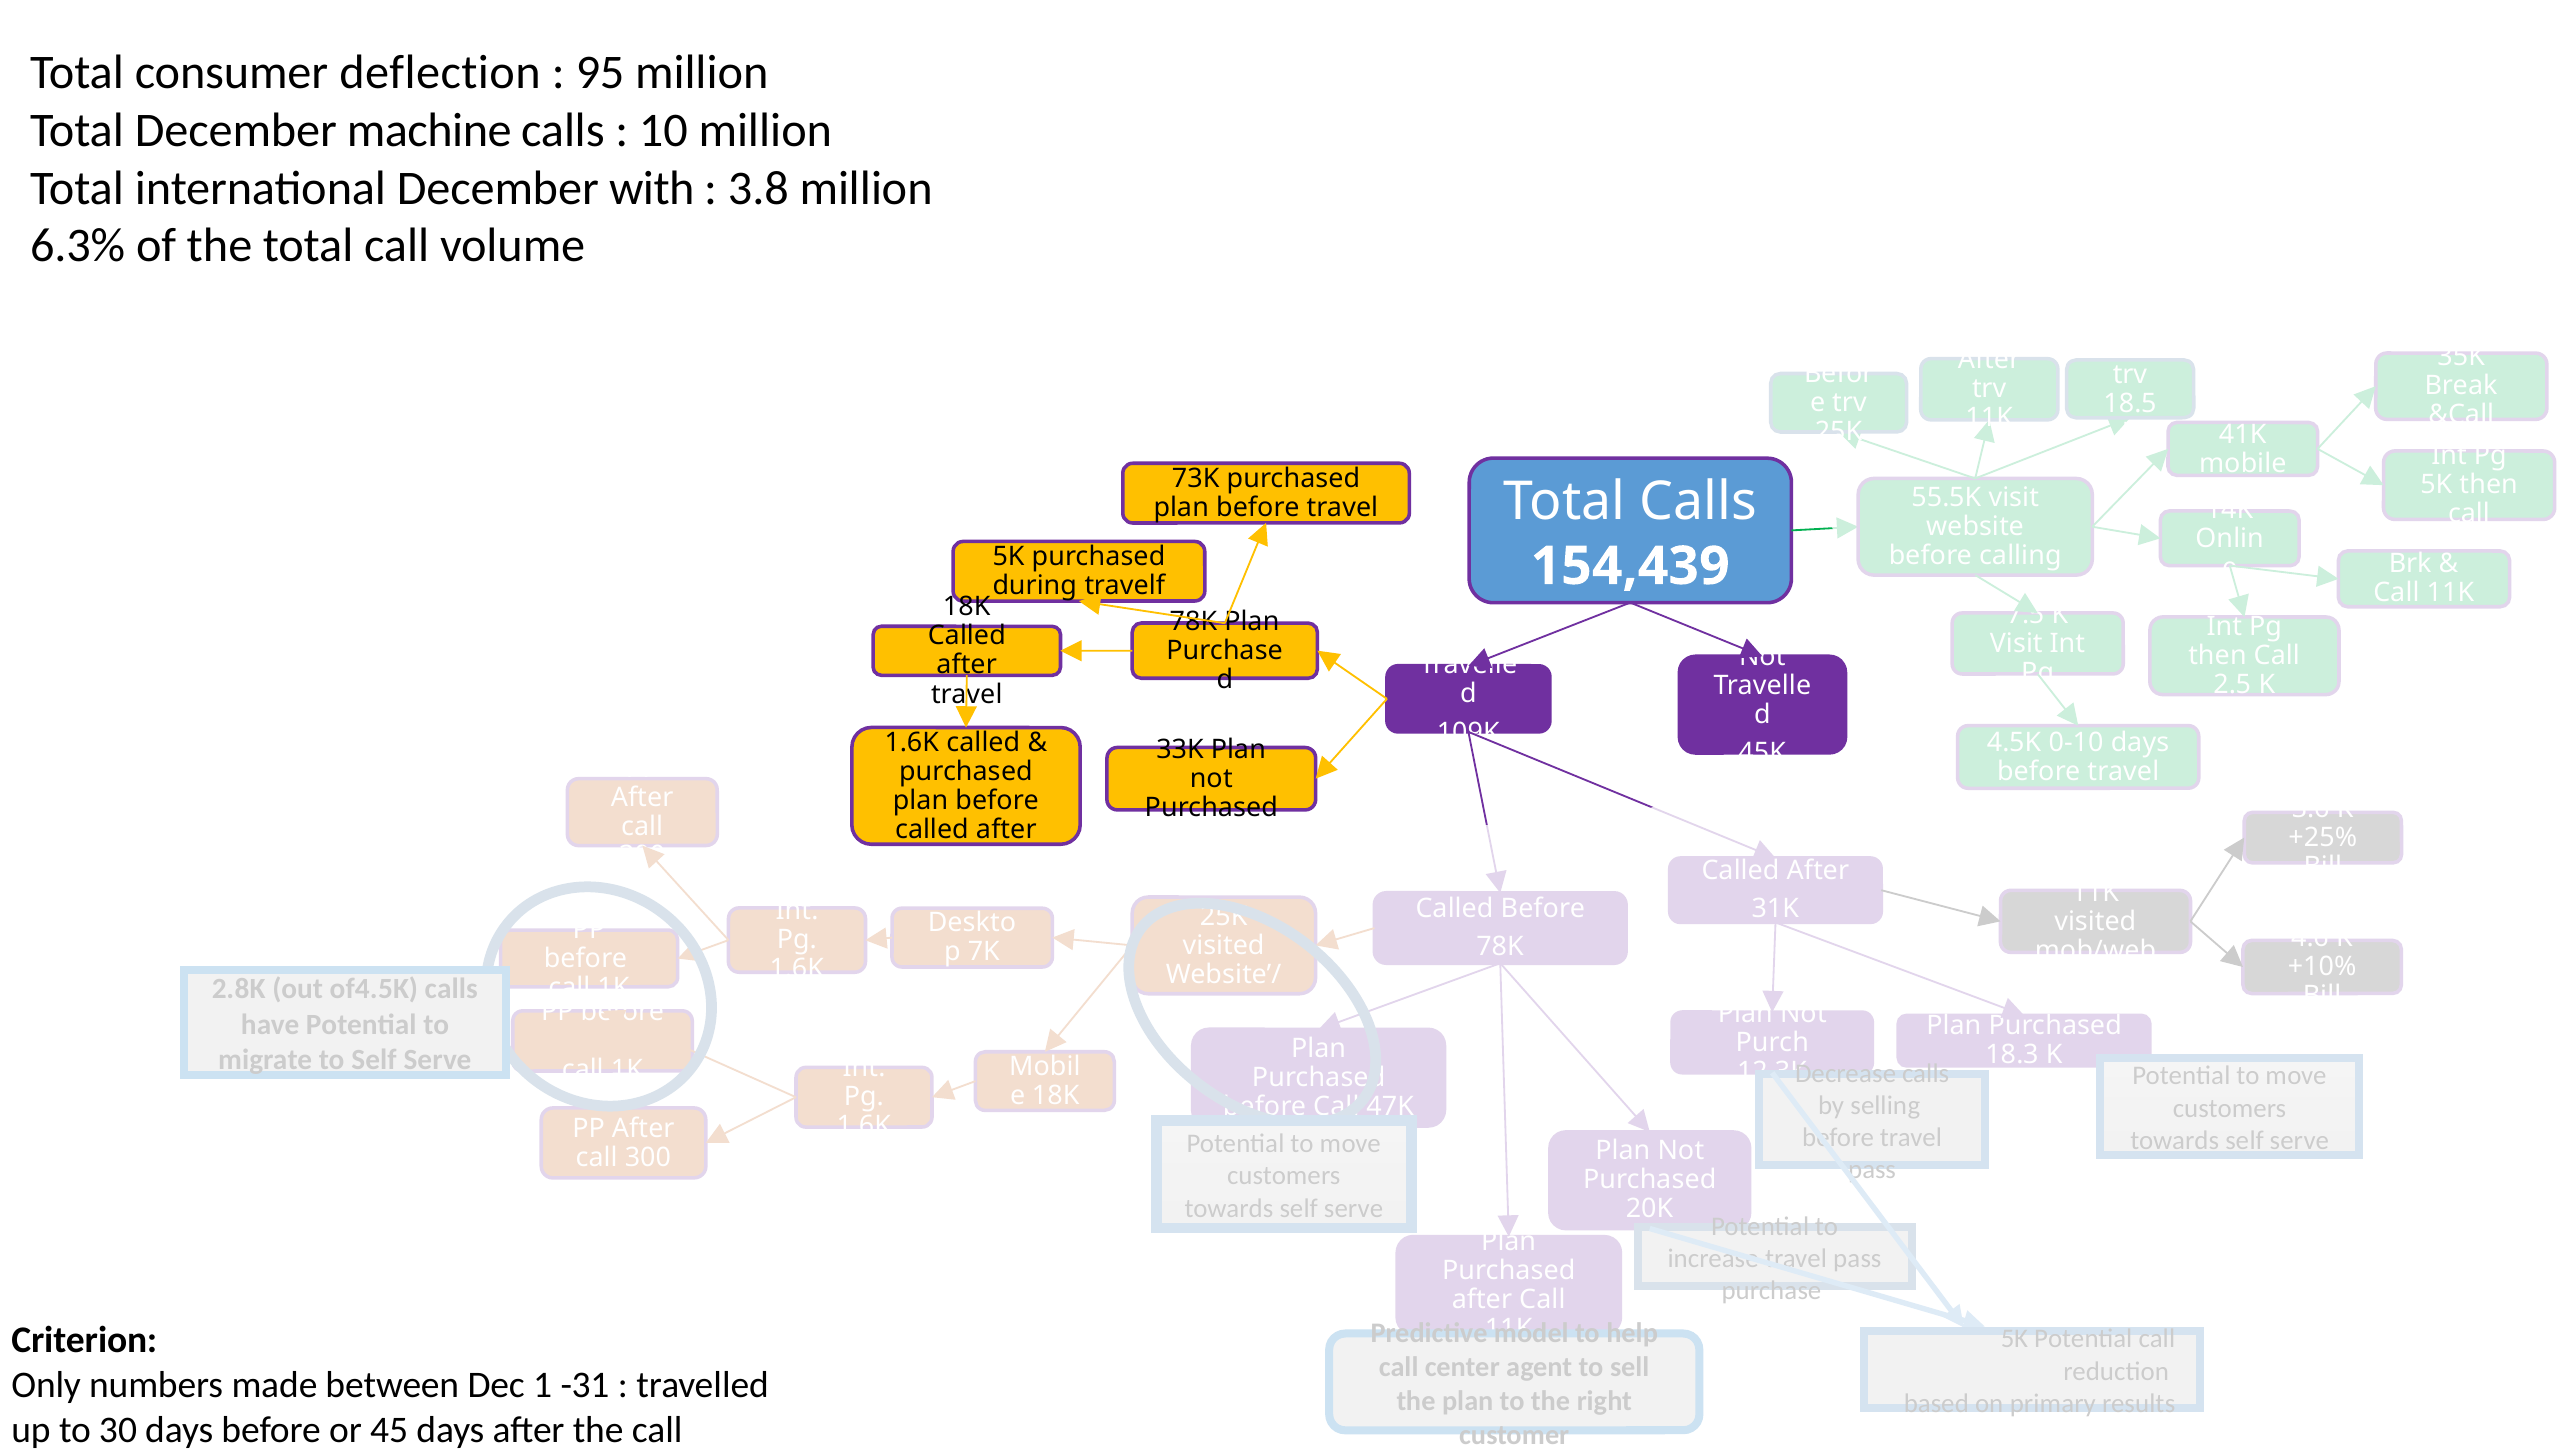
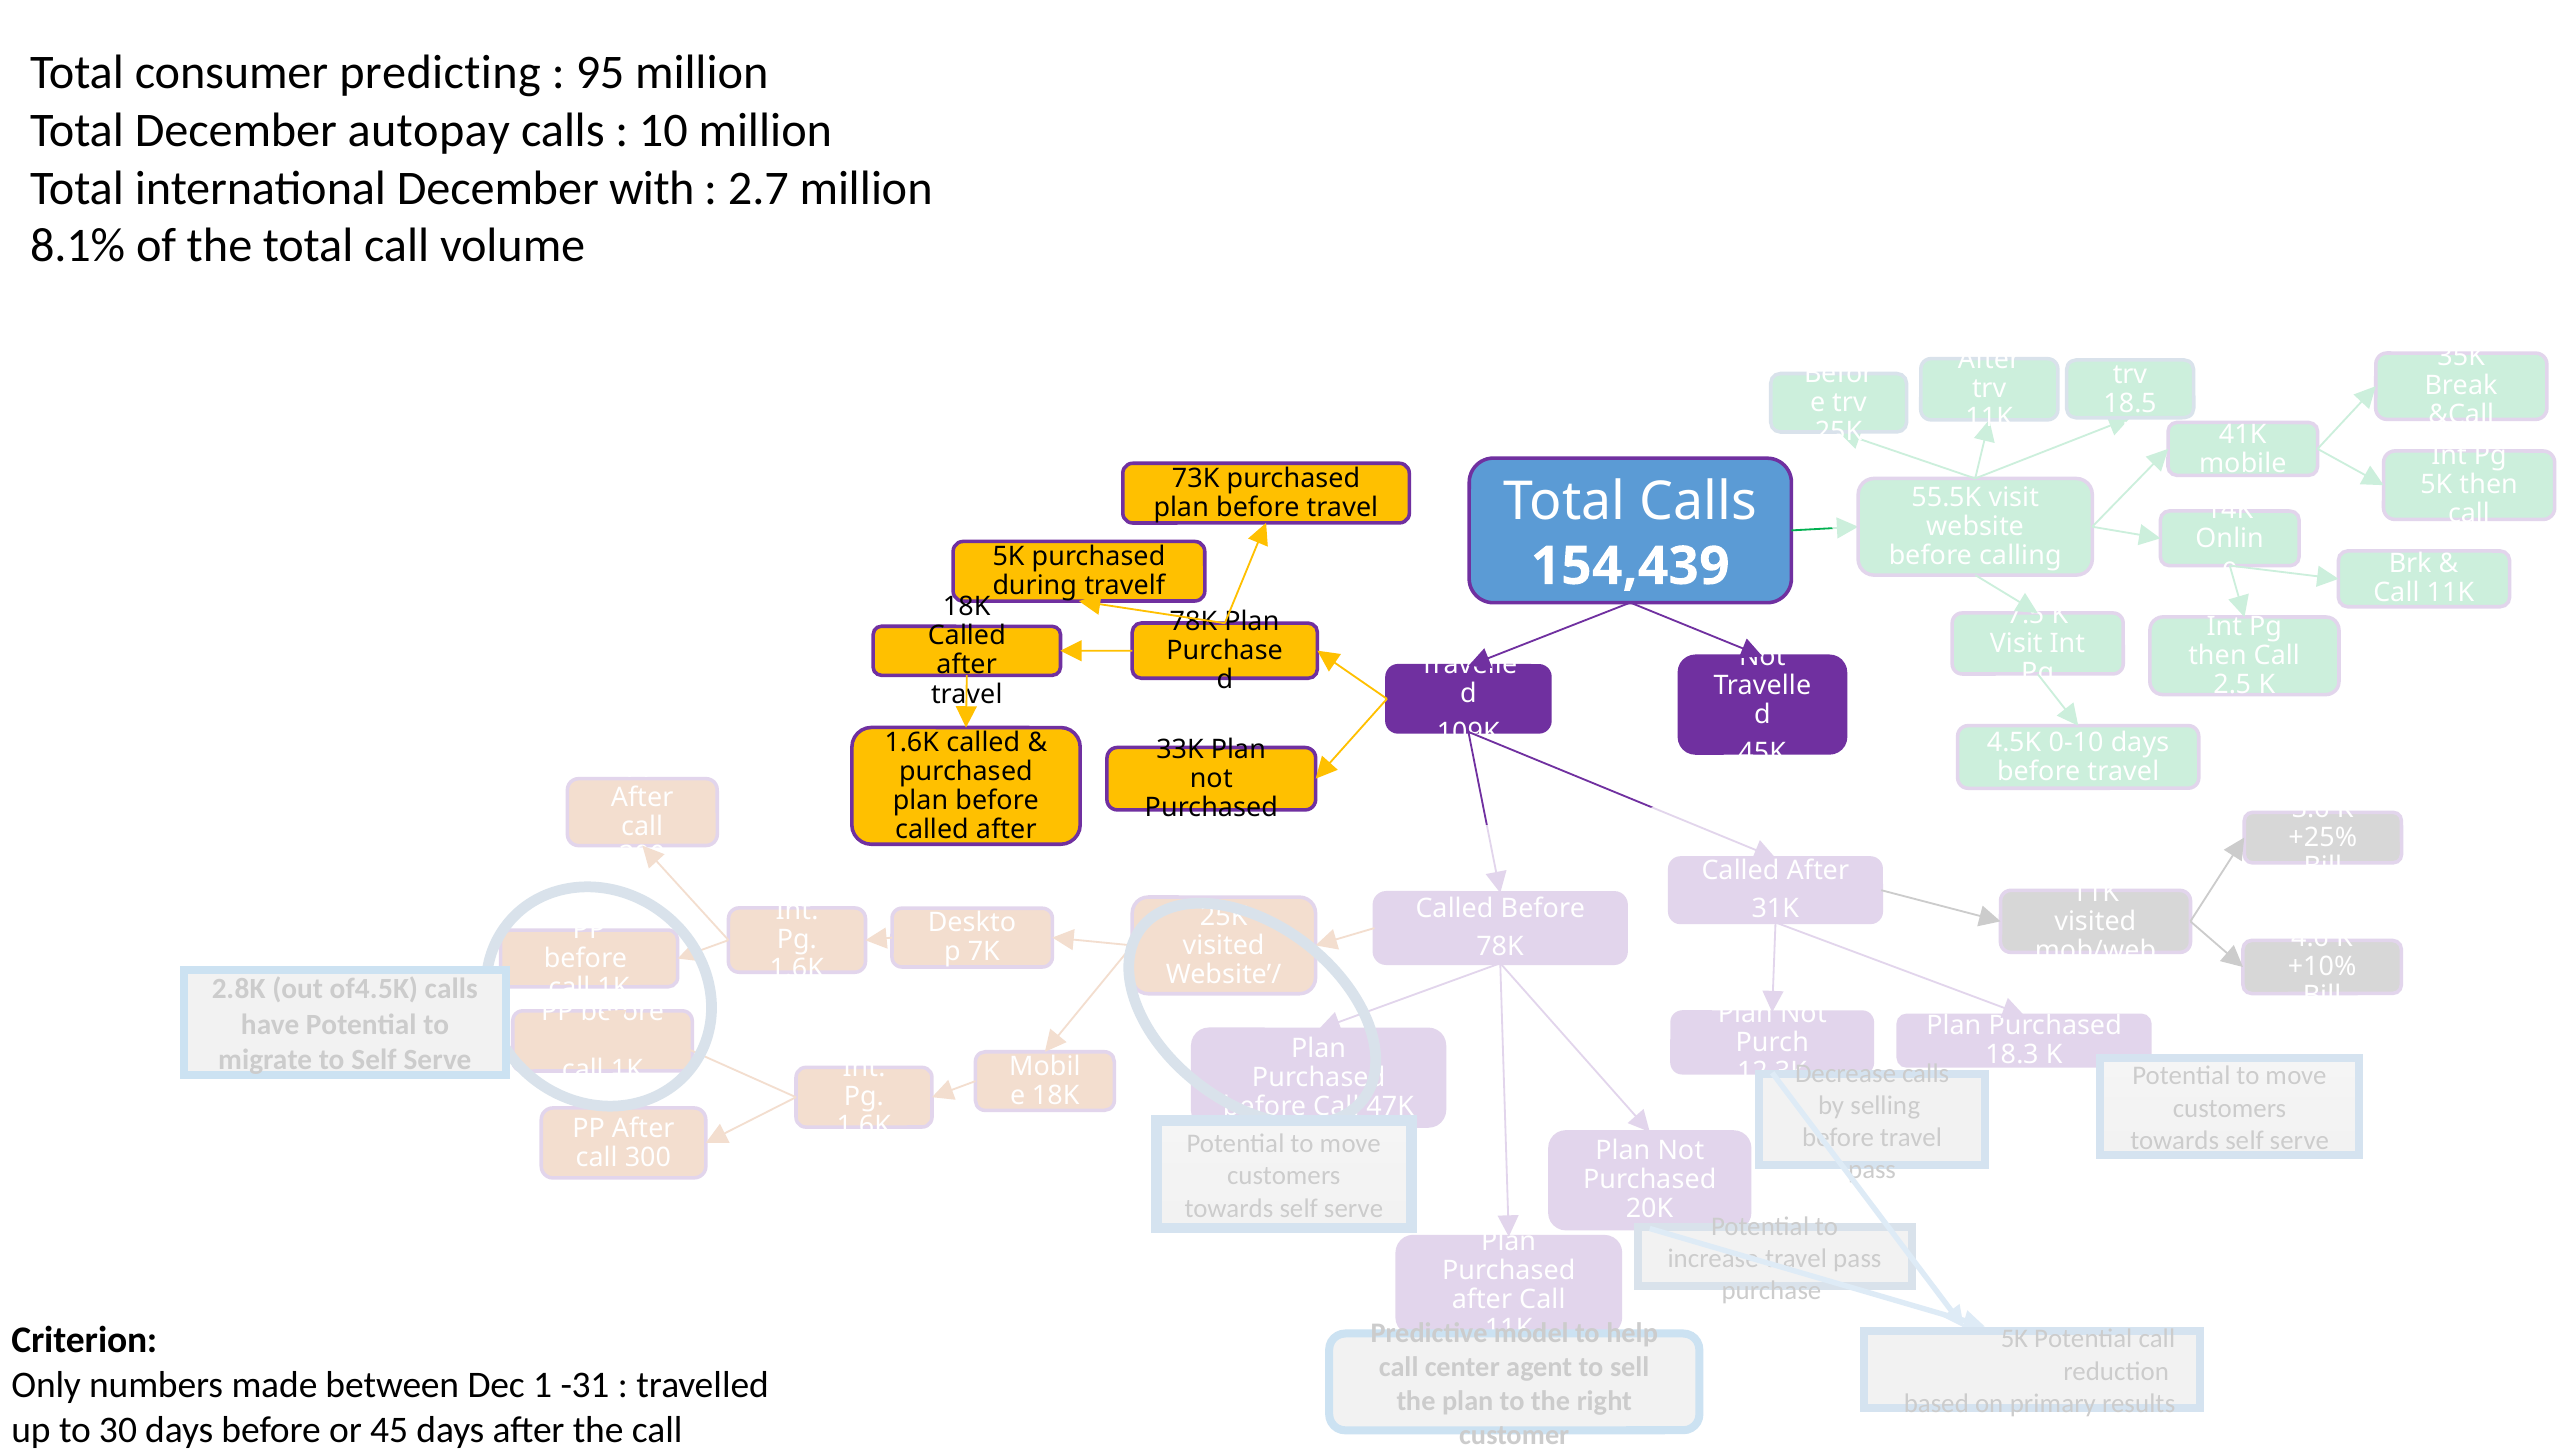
deflection: deflection -> predicting (440, 72)
machine: machine -> autopay (429, 130)
3.8: 3.8 -> 2.7 (758, 188)
6.3%: 6.3% -> 8.1% (78, 246)
